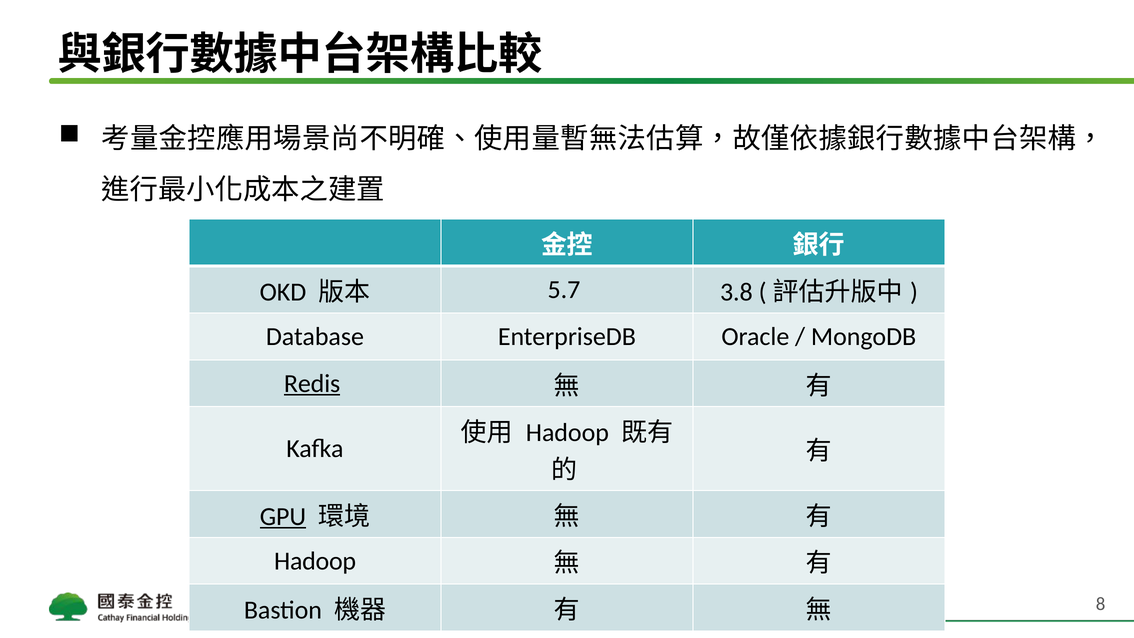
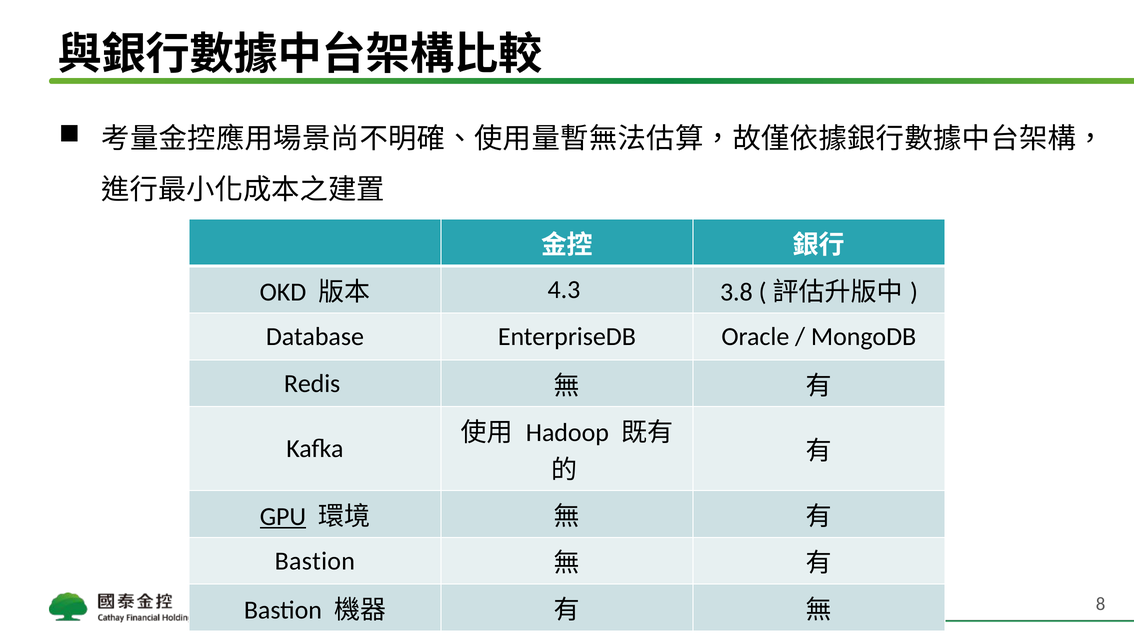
5.7: 5.7 -> 4.3 (564, 290)
Redis underline: present -> none (312, 383)
Hadoop: Hadoop -> Bastion (315, 561)
